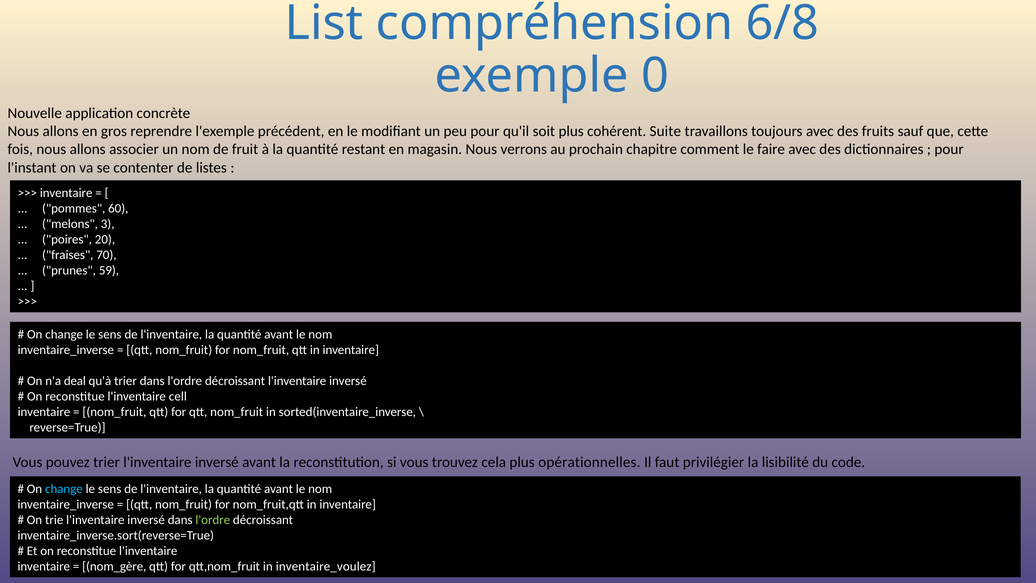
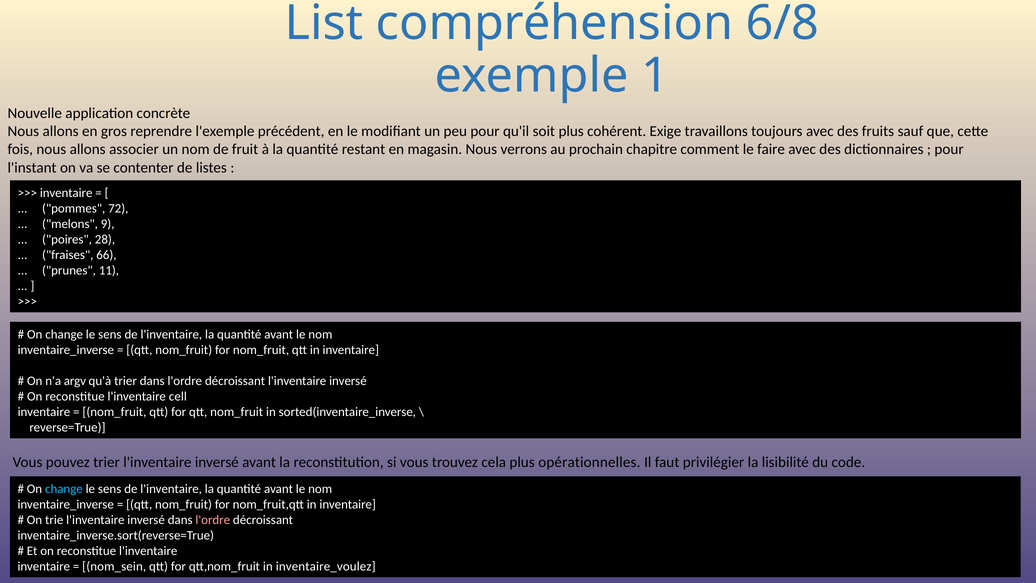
0: 0 -> 1 (655, 76)
Suite: Suite -> Exige (665, 131)
60: 60 -> 72 (118, 208)
3: 3 -> 9 (108, 224)
20: 20 -> 28 (105, 239)
70: 70 -> 66 (106, 255)
59: 59 -> 11 (109, 270)
deal: deal -> argv (75, 381)
l'ordre colour: light green -> pink (213, 520)
nom_gère: nom_gère -> nom_sein (114, 566)
